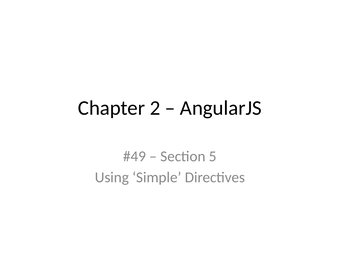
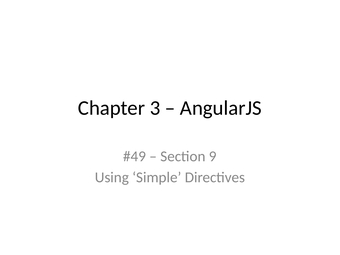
2: 2 -> 3 (155, 108)
5: 5 -> 9 (213, 156)
